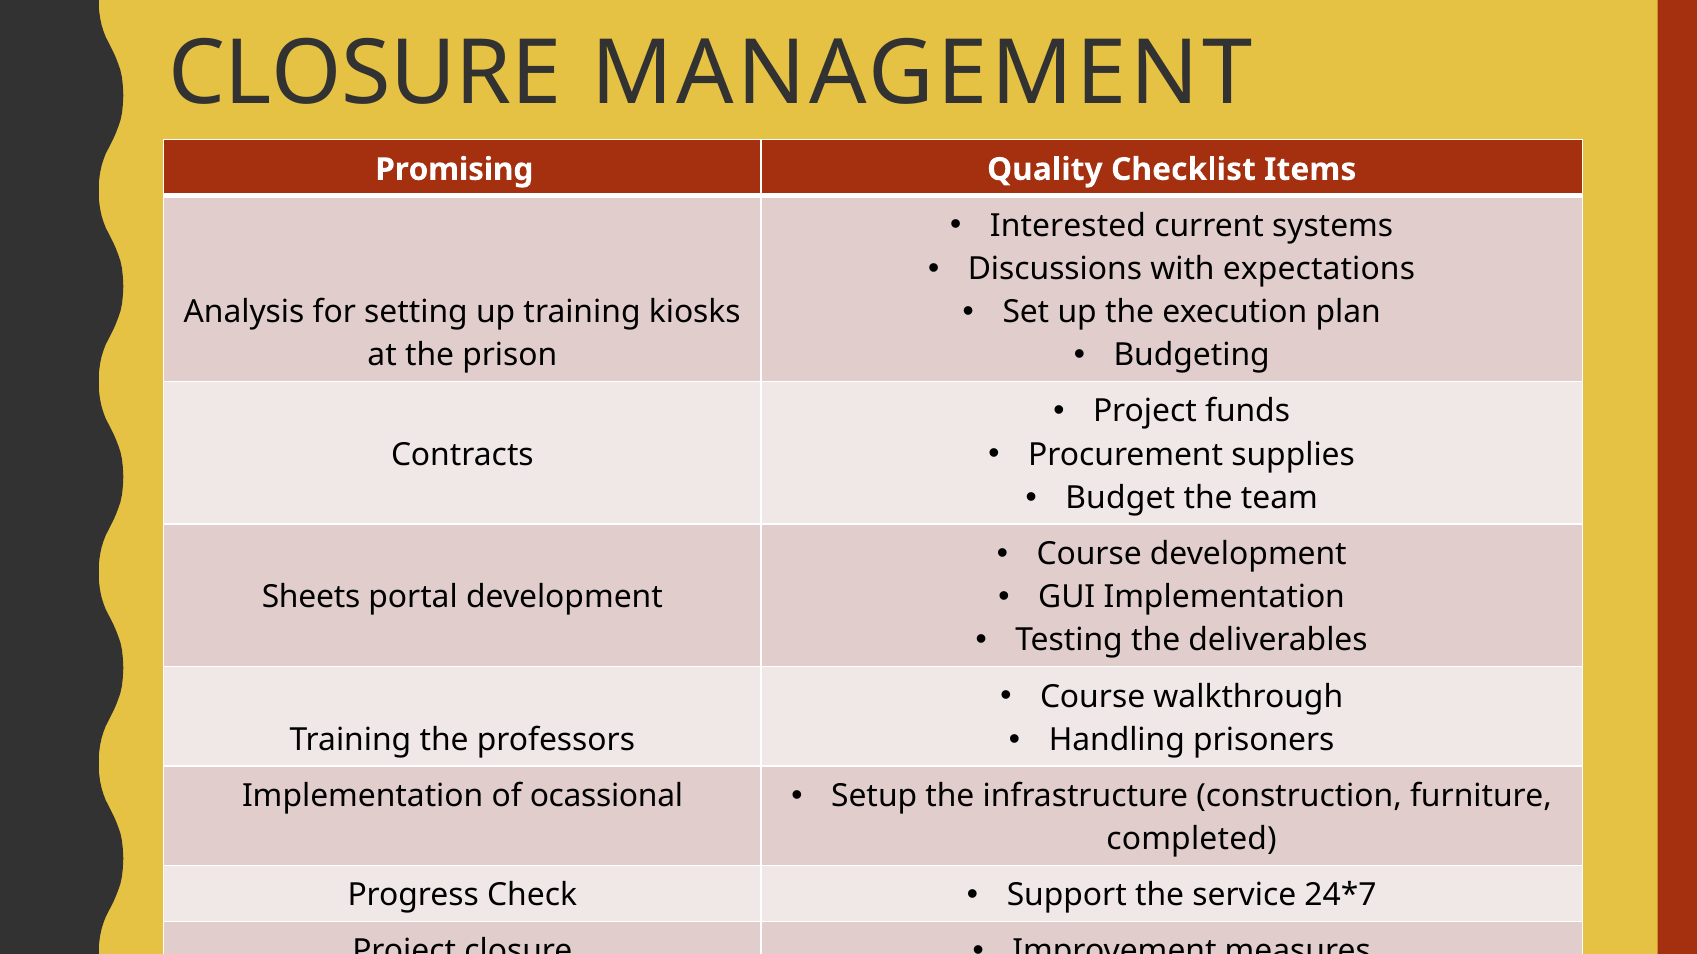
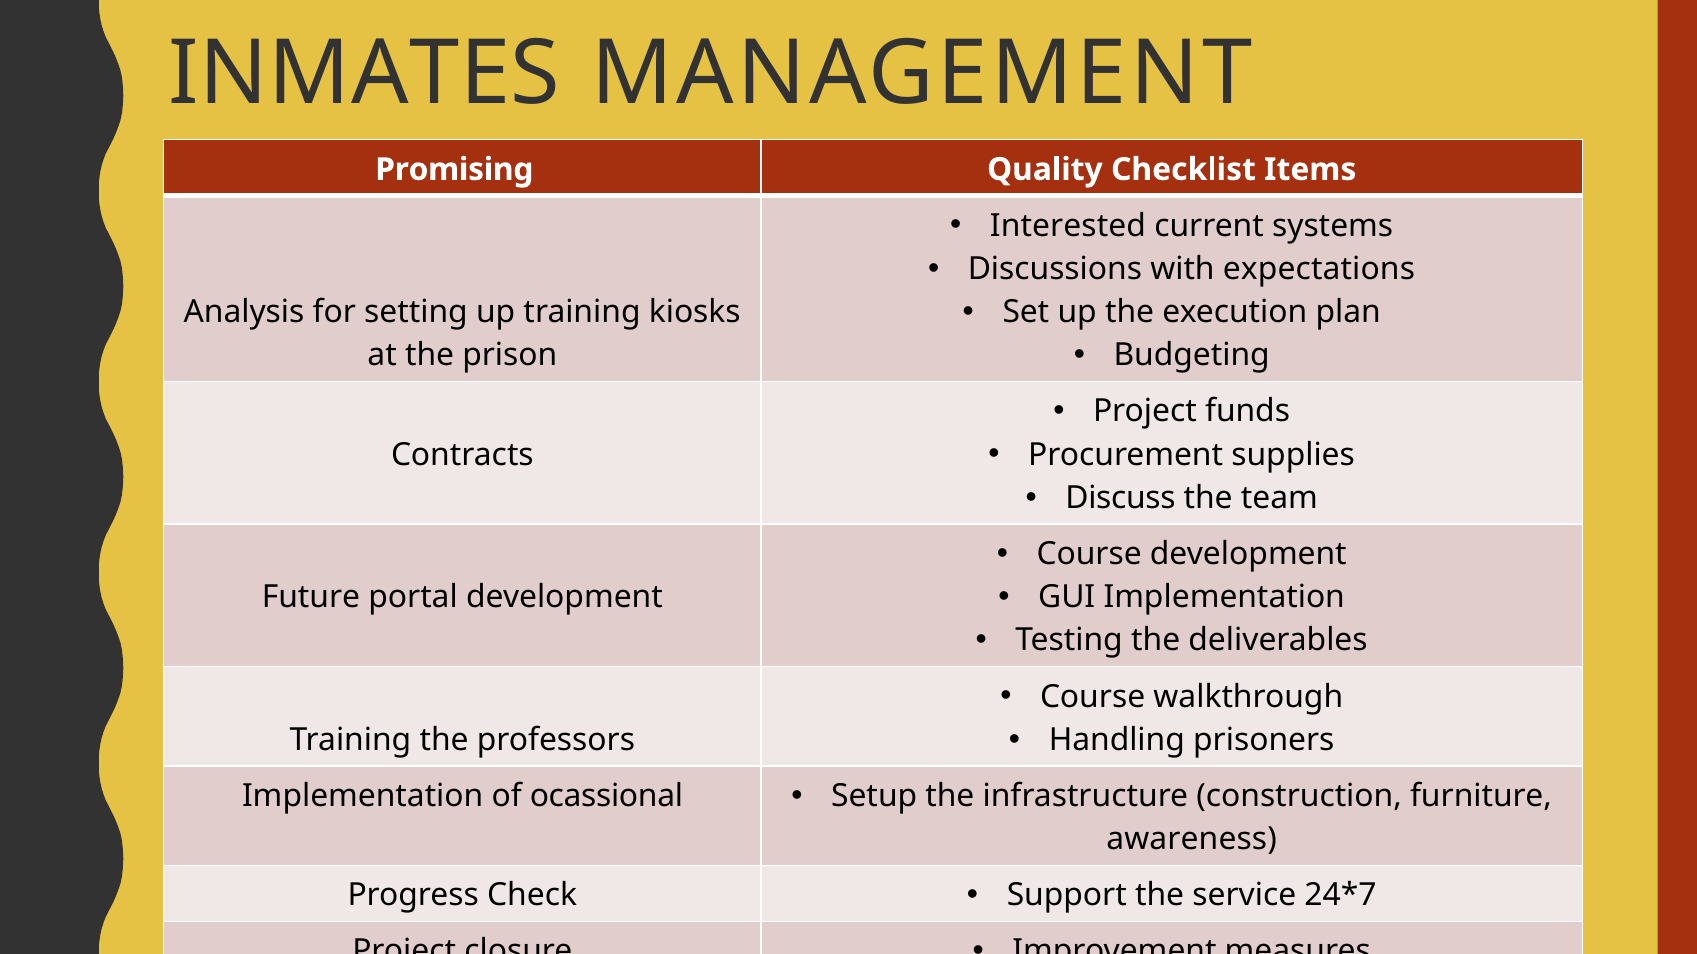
CLOSURE: CLOSURE -> INMATES (364, 74)
Budget: Budget -> Discuss (1121, 498)
Sheets: Sheets -> Future (311, 598)
completed: completed -> awareness (1192, 840)
